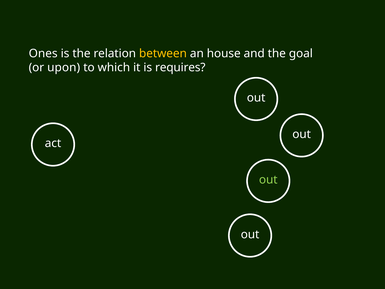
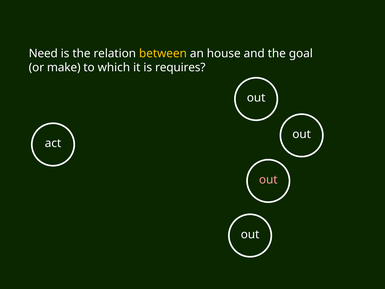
Ones: Ones -> Need (43, 53)
upon: upon -> make (64, 67)
out colour: light green -> pink (268, 180)
